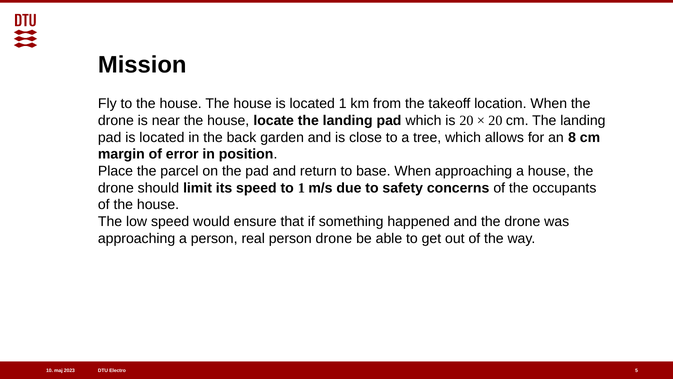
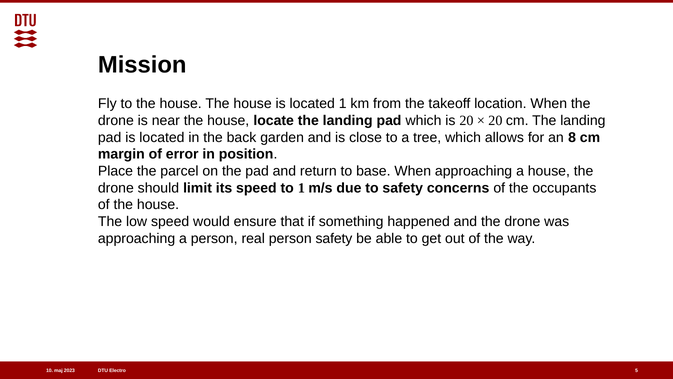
person drone: drone -> safety (334, 238)
